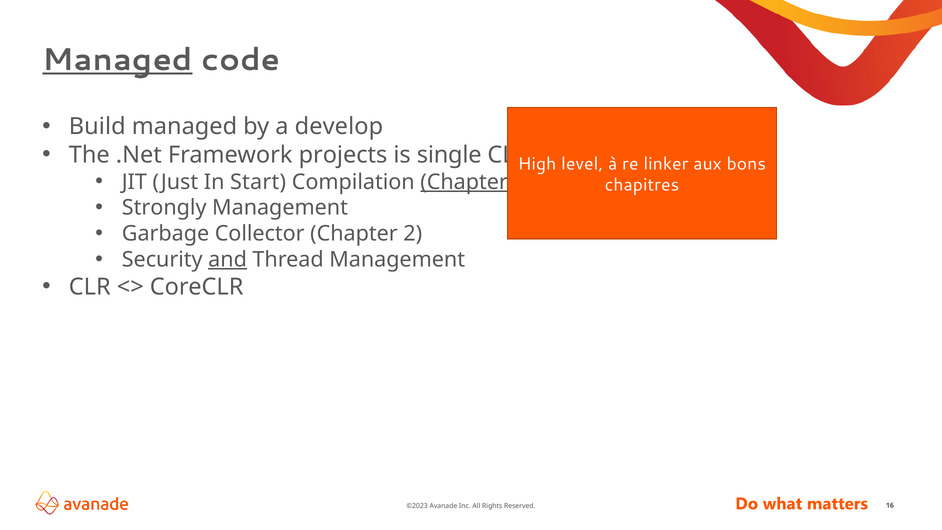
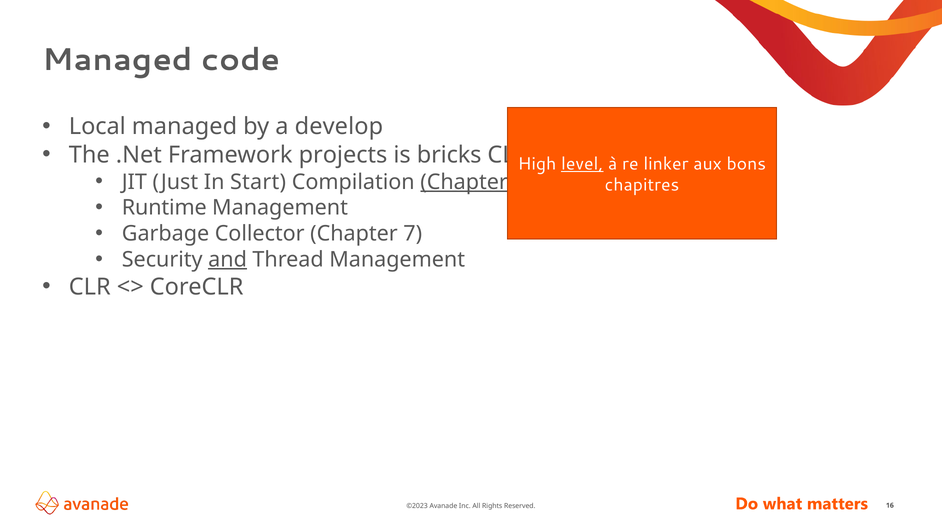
Managed underline: present -> none (118, 60)
Build: Build -> Local (97, 127)
single: single -> bricks (449, 155)
level underline: none -> present (582, 164)
Strongly: Strongly -> Runtime (164, 208)
Collector Chapter 2: 2 -> 7 (413, 234)
